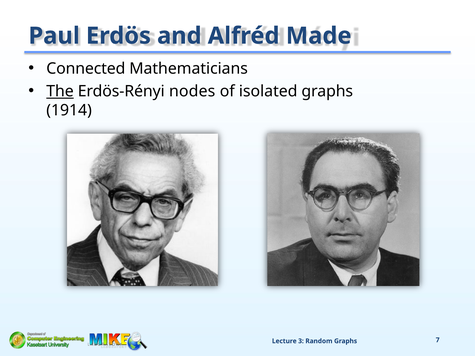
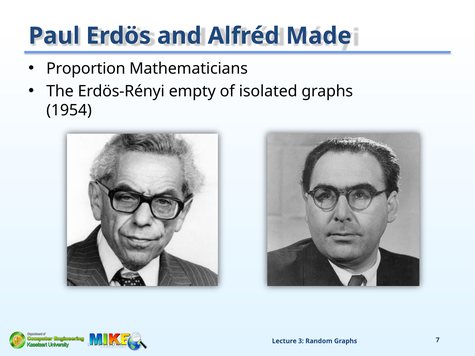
Connected: Connected -> Proportion (86, 69)
The underline: present -> none (60, 91)
nodes: nodes -> empty (192, 91)
1914: 1914 -> 1954 (69, 110)
